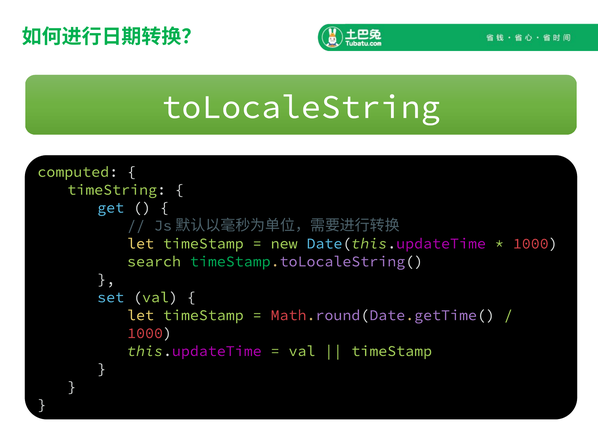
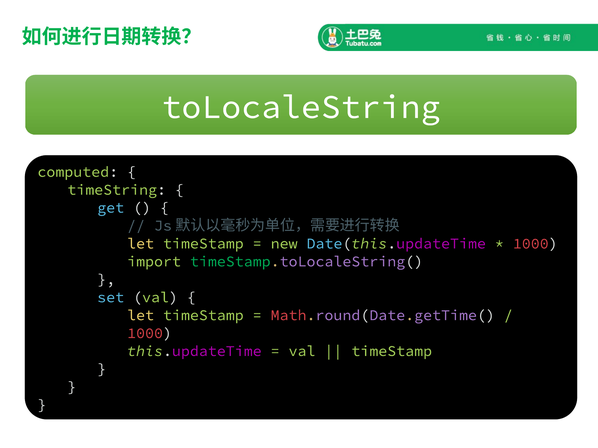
search: search -> import (154, 262)
